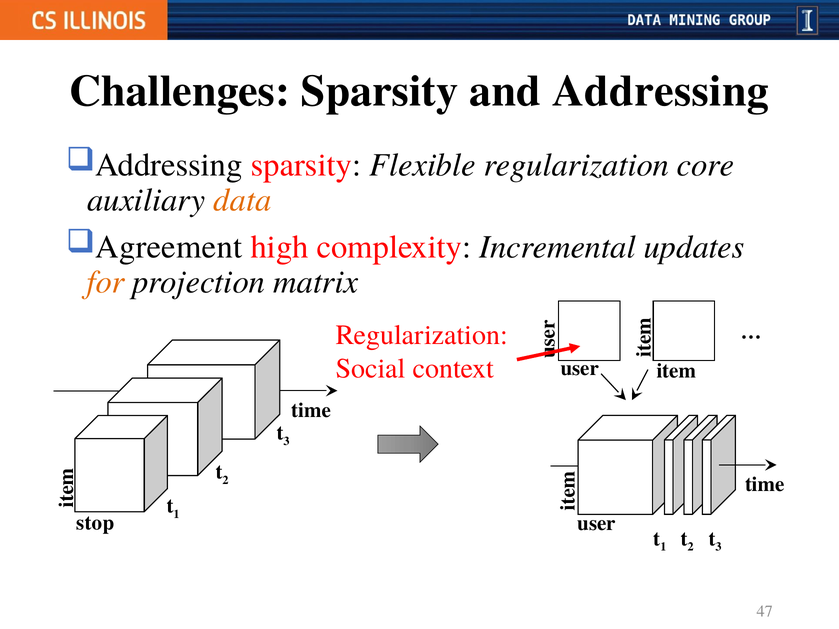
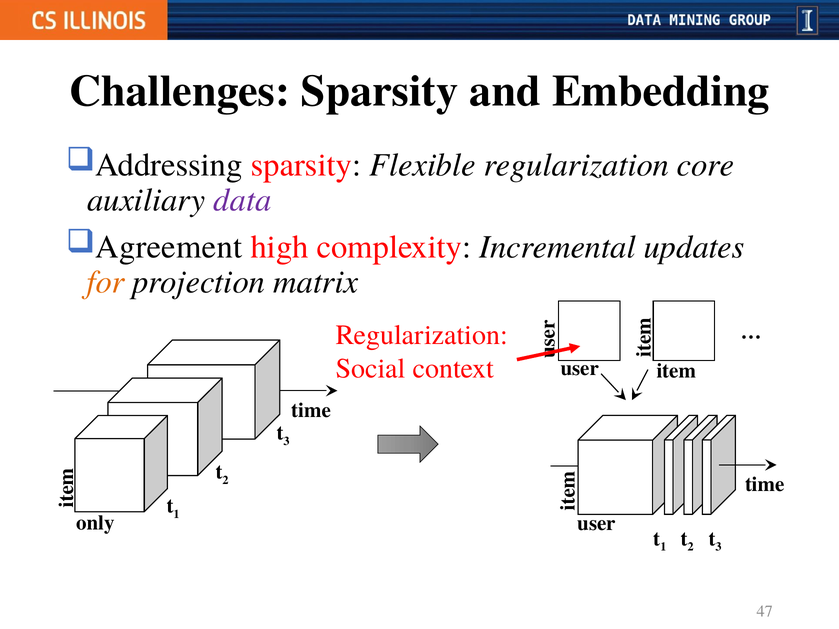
and Addressing: Addressing -> Embedding (661, 91)
data colour: orange -> purple (242, 200)
stop: stop -> only (95, 523)
